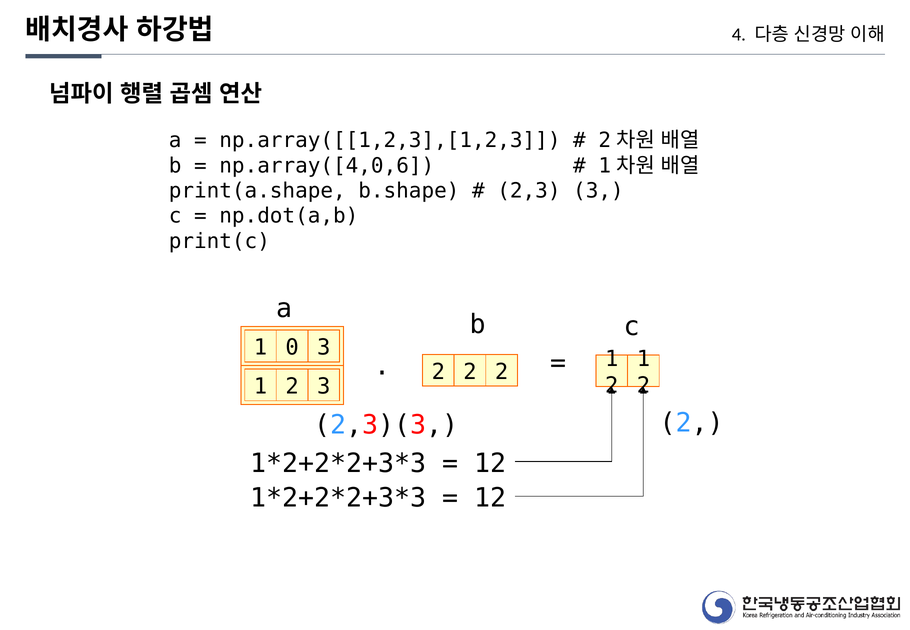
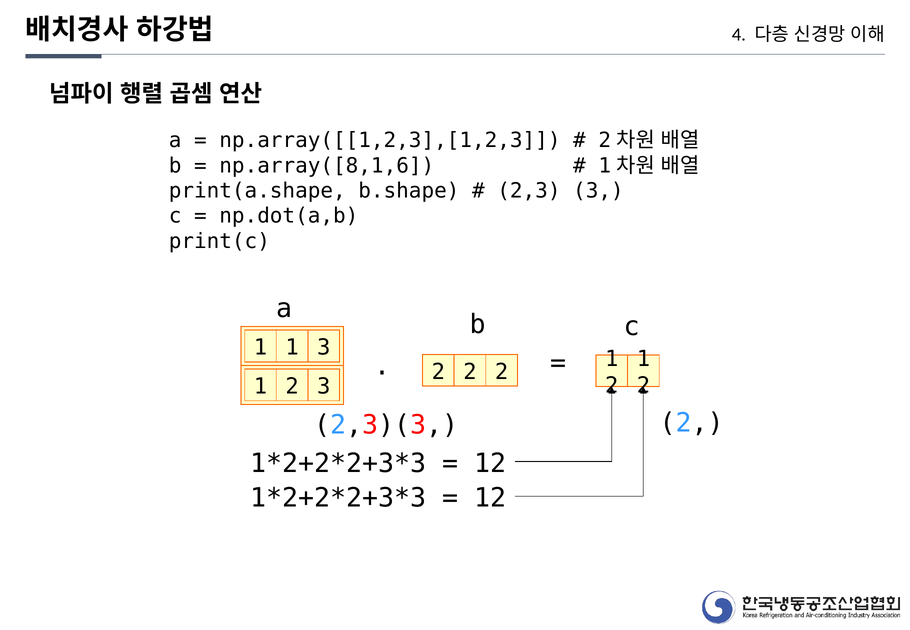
np.array([4,0,6: np.array([4,0,6 -> np.array([8,1,6 (327, 166)
1 0: 0 -> 1 (292, 348)
